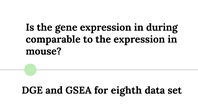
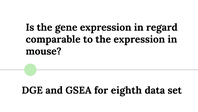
during: during -> regard (162, 27)
